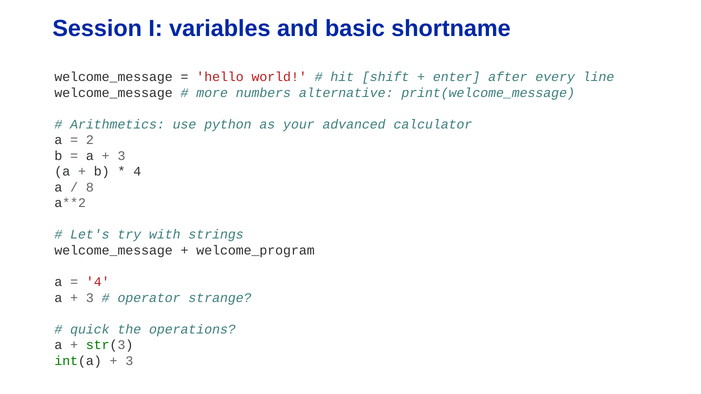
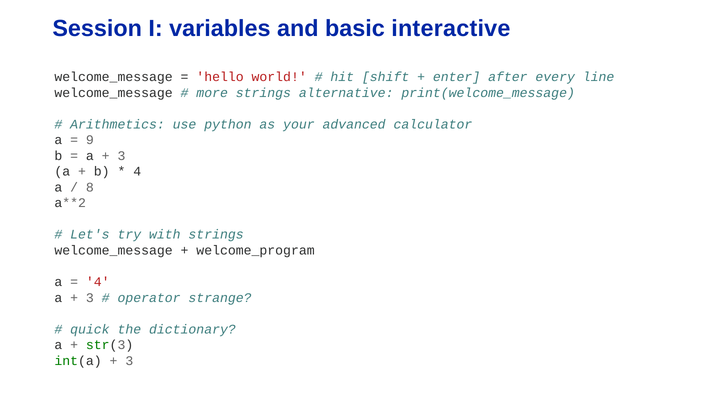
shortname: shortname -> interactive (451, 29)
more numbers: numbers -> strings (263, 93)
2: 2 -> 9 (90, 140)
operations: operations -> dictionary (192, 329)
